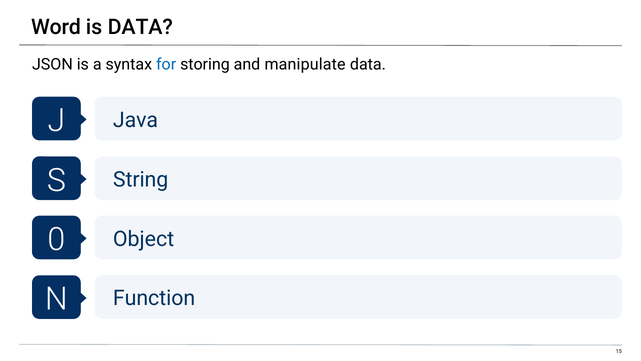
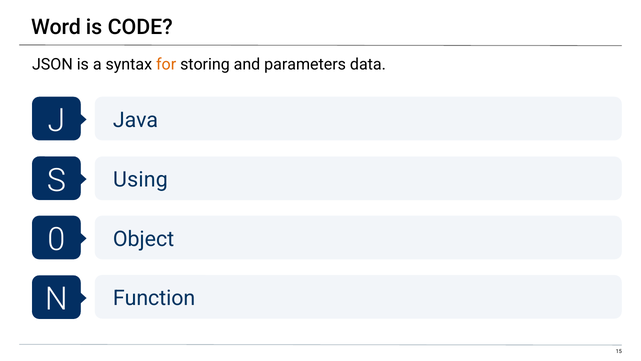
is DATA: DATA -> CODE (140, 27)
for colour: blue -> orange (166, 65)
manipulate: manipulate -> parameters (305, 65)
String: String -> Using (140, 180)
